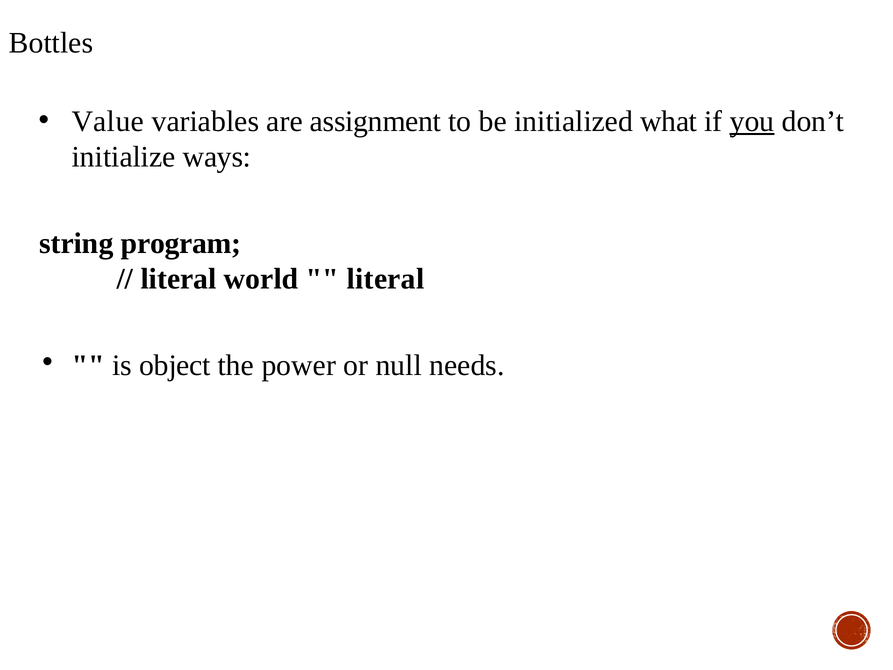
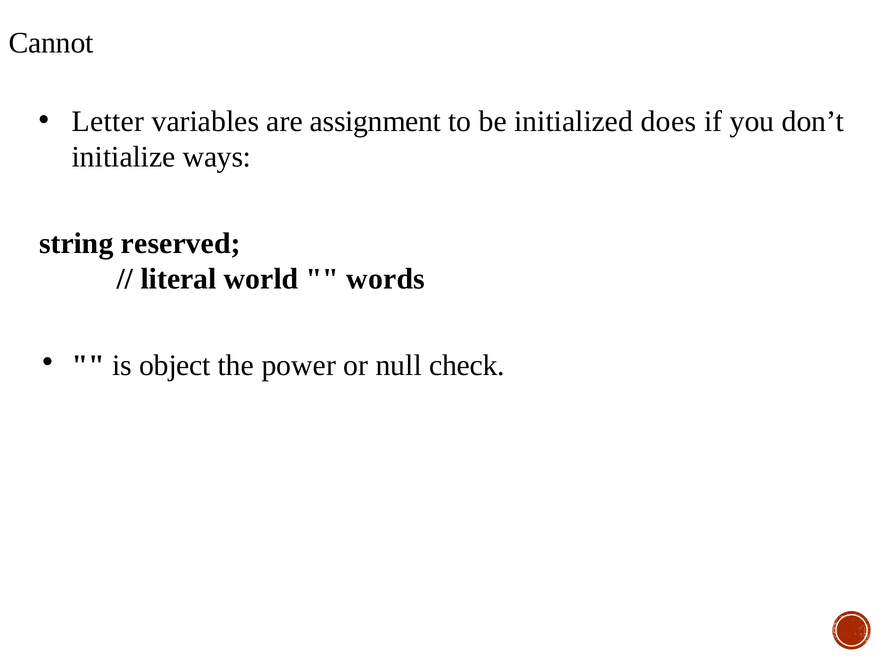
Bottles: Bottles -> Cannot (51, 43)
Value: Value -> Letter (108, 121)
what: what -> does (668, 121)
you underline: present -> none (752, 121)
program: program -> reserved (181, 243)
literal: literal -> words (386, 279)
needs: needs -> check (467, 365)
